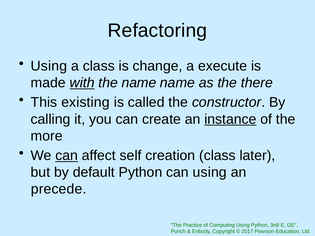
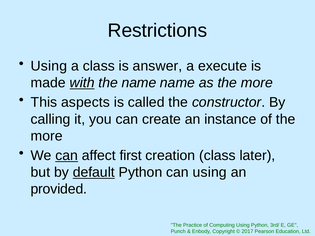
Refactoring: Refactoring -> Restrictions (157, 30)
change: change -> answer (157, 66)
as the there: there -> more (257, 83)
existing: existing -> aspects (86, 102)
instance underline: present -> none (230, 119)
self: self -> first (131, 156)
default underline: none -> present (94, 173)
precede: precede -> provided (59, 189)
